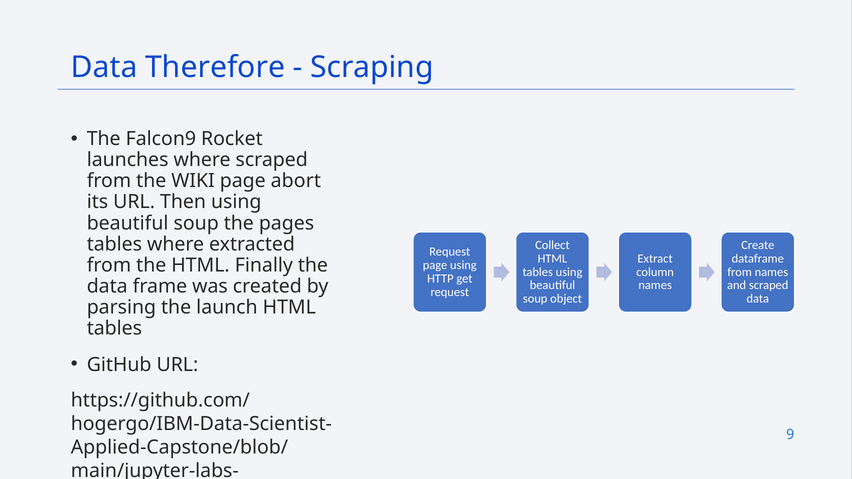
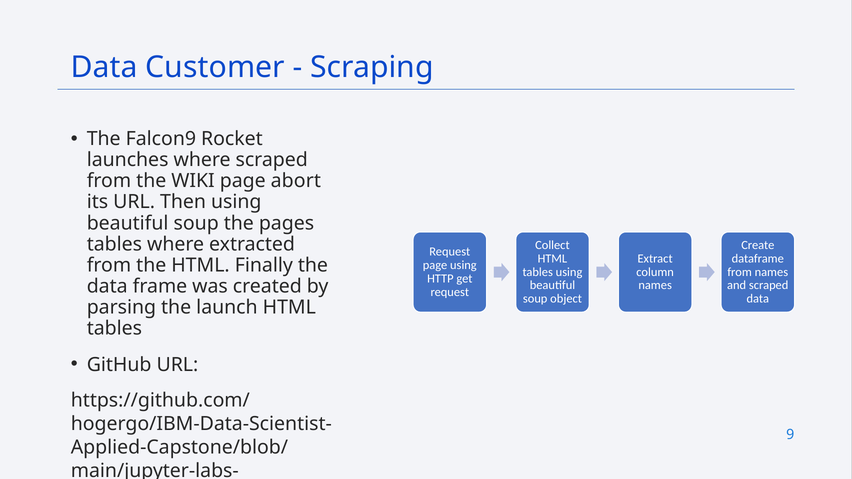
Therefore: Therefore -> Customer (215, 68)
